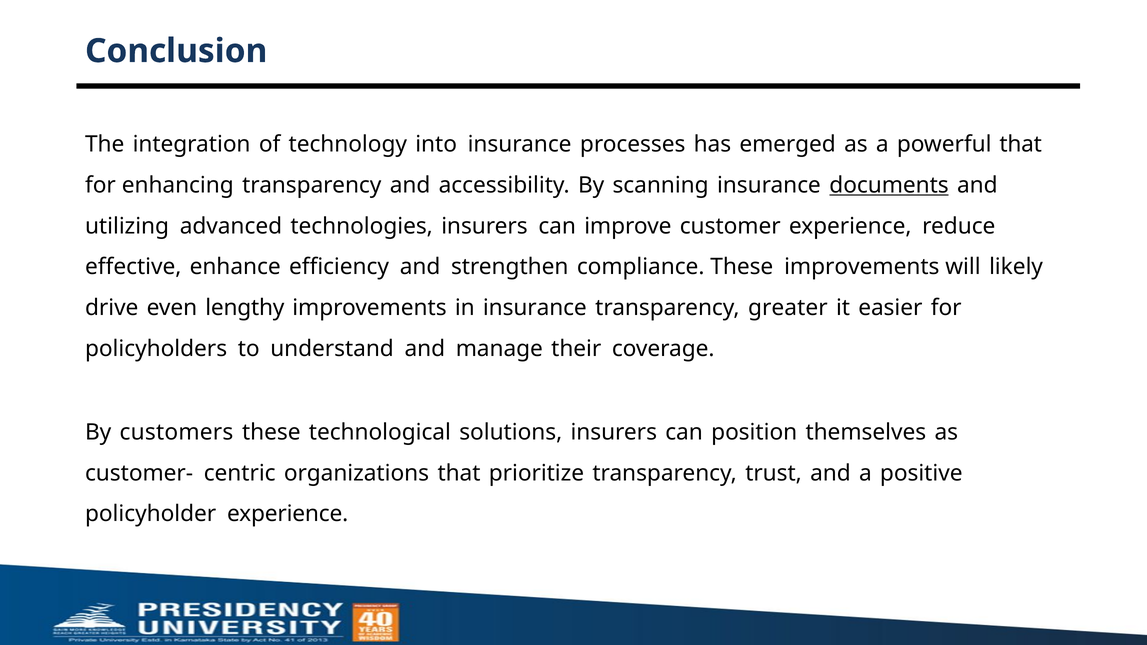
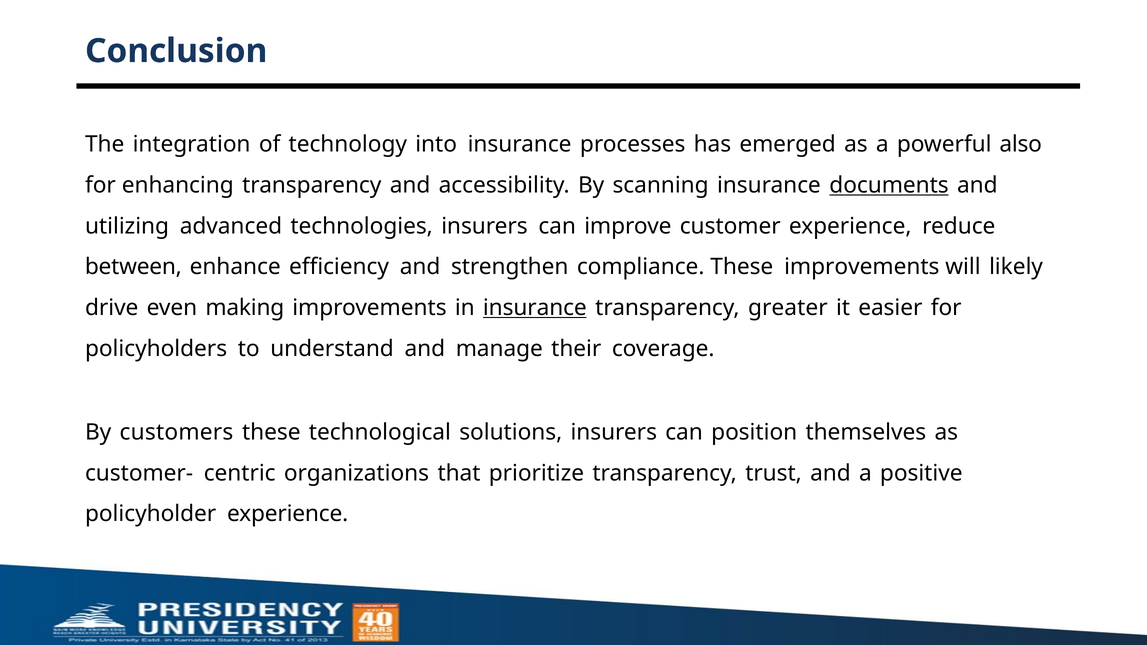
powerful that: that -> also (1021, 144)
effective: effective -> between (133, 267)
lengthy: lengthy -> making (245, 308)
insurance underline: none -> present (535, 308)
